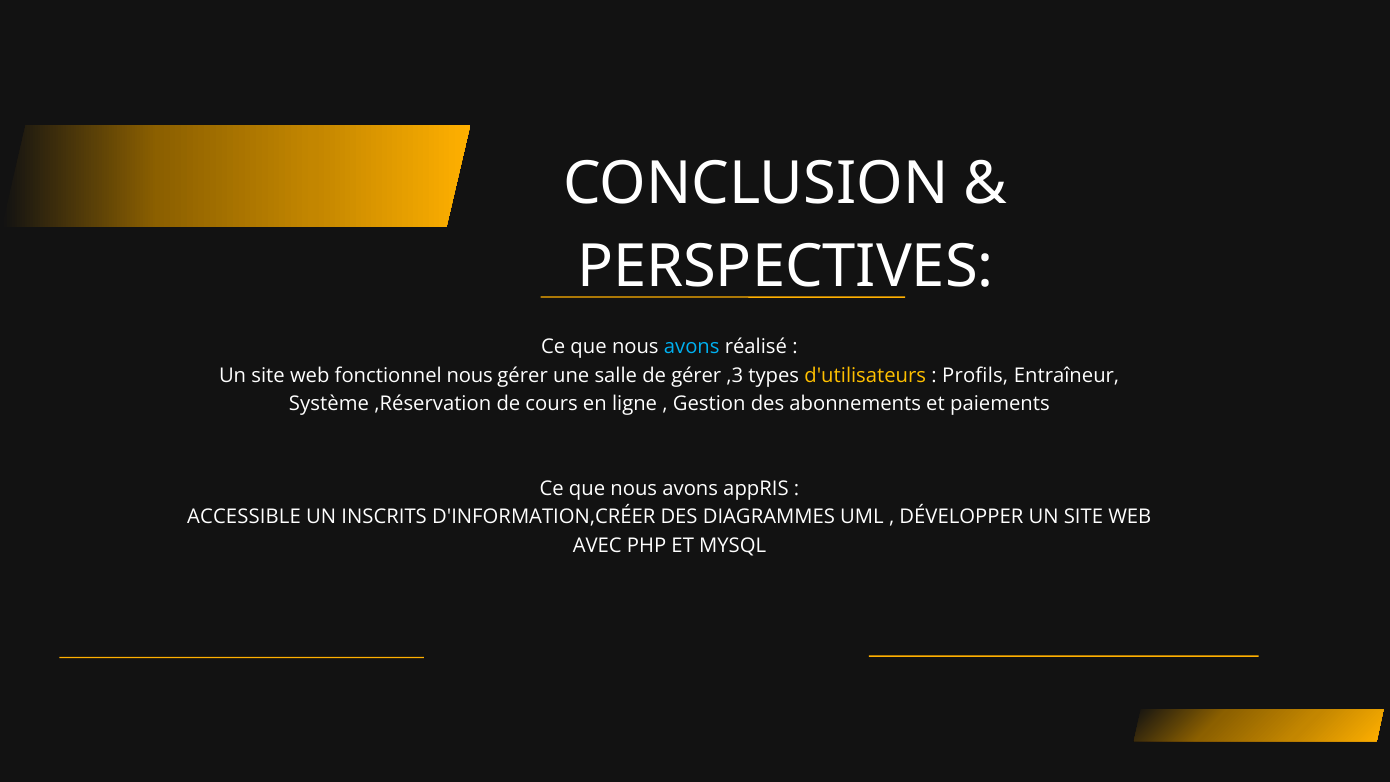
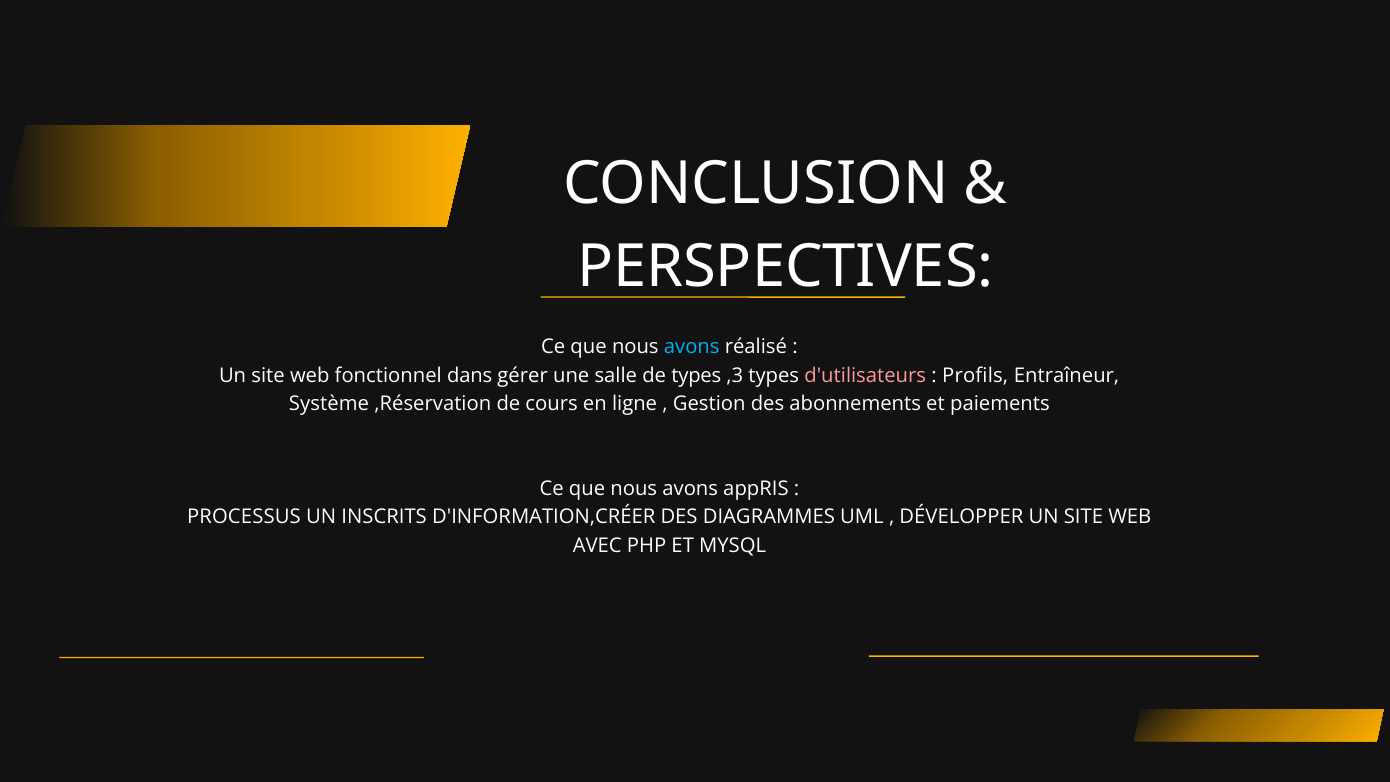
fonctionnel nous: nous -> dans (470, 375)
de gérer: gérer -> types (696, 375)
d'utilisateurs colour: yellow -> pink (865, 375)
ACCESSIBLE: ACCESSIBLE -> PROCESSUS (244, 517)
